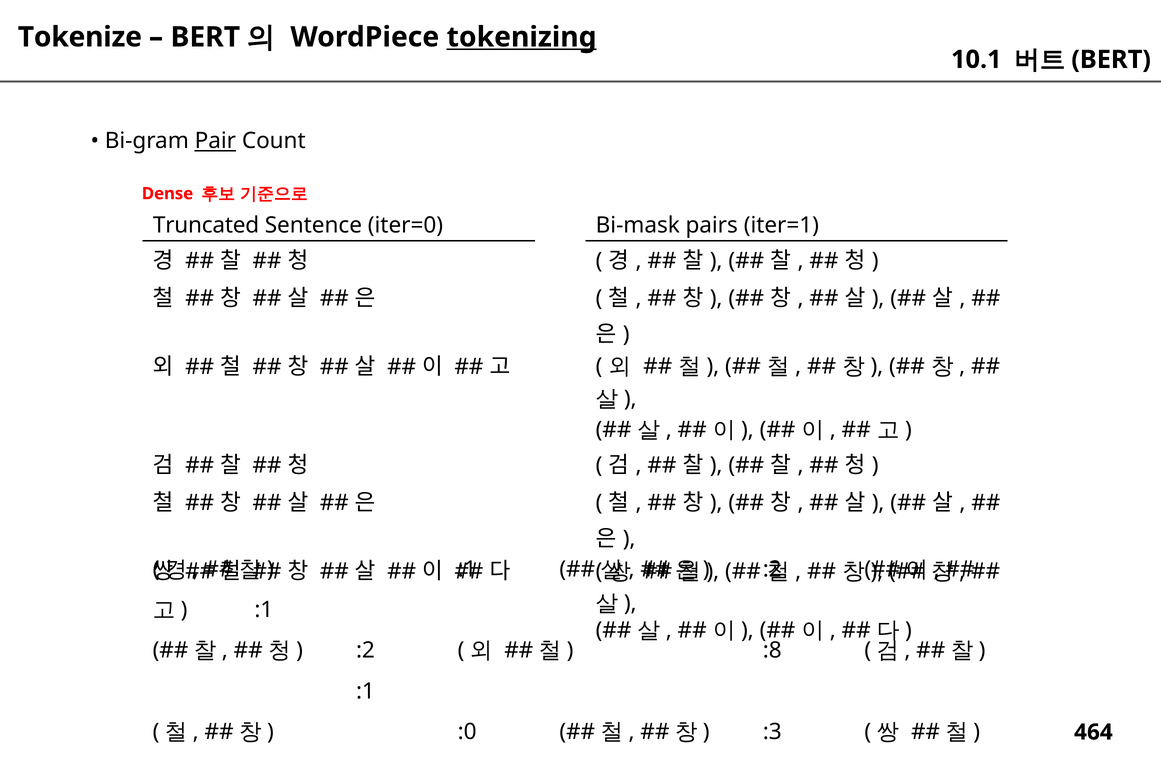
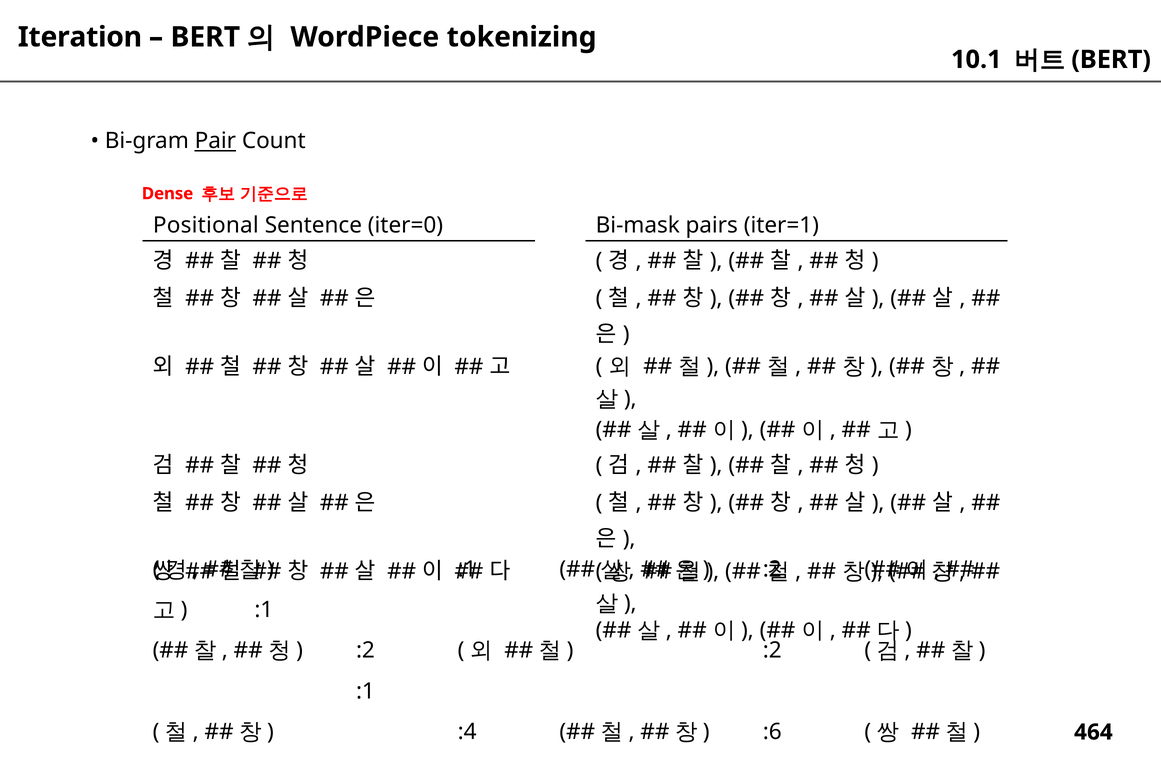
Tokenize: Tokenize -> Iteration (80, 37)
tokenizing underline: present -> none (522, 37)
Truncated: Truncated -> Positional (206, 225)
:8: :8 -> :2 (772, 650)
:0: :0 -> :4 (467, 731)
:3: :3 -> :6 (772, 731)
